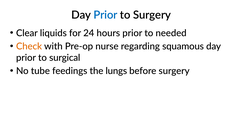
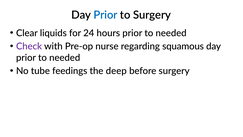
Check colour: orange -> purple (29, 46)
surgical: surgical -> needed (65, 58)
lungs: lungs -> deep (116, 71)
